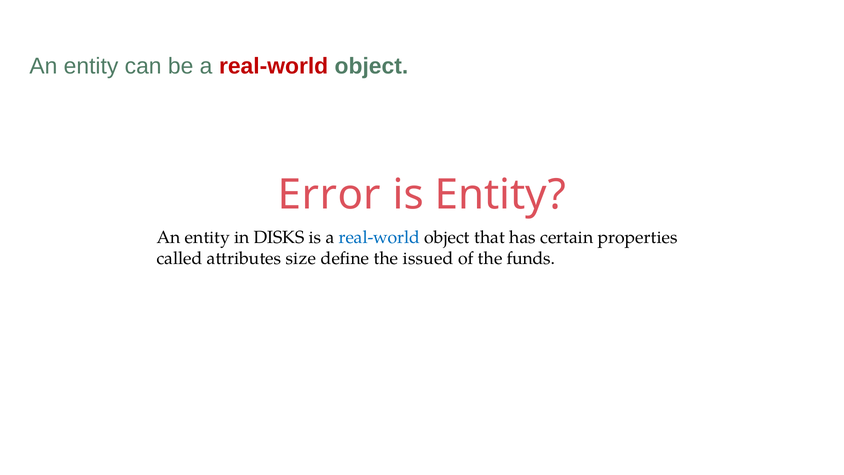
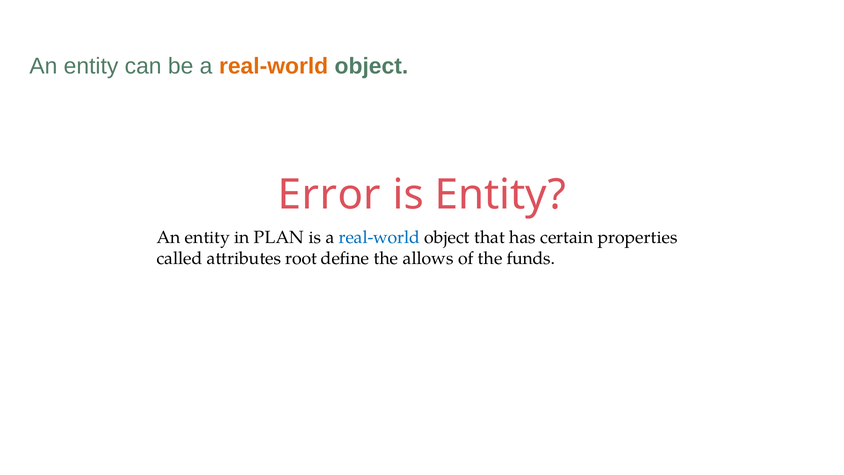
real-world colour: red -> orange (274, 66)
DISKS: DISKS -> PLAN (279, 237)
size: size -> root (301, 258)
issued: issued -> allows (428, 258)
